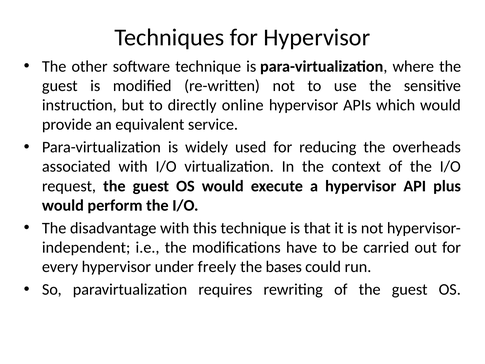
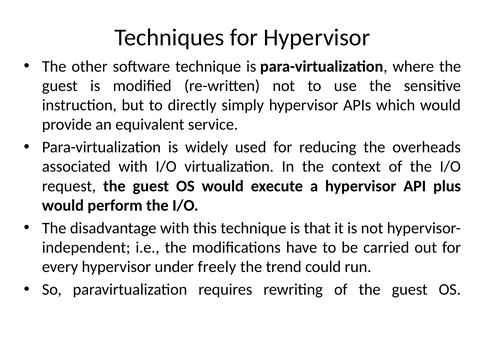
online: online -> simply (243, 105)
bases: bases -> trend (284, 267)
